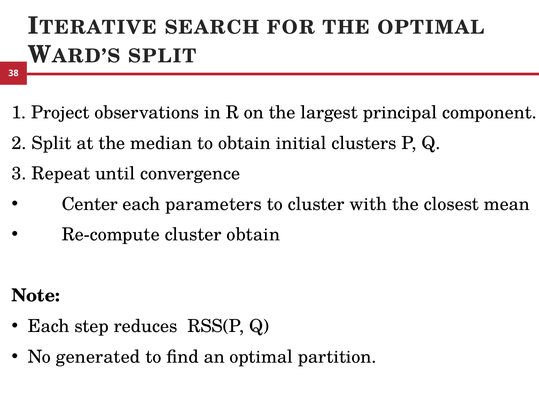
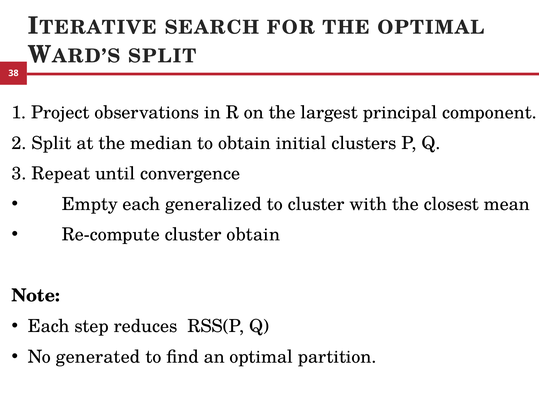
Center: Center -> Empty (90, 204)
parameters: parameters -> generalized (213, 204)
